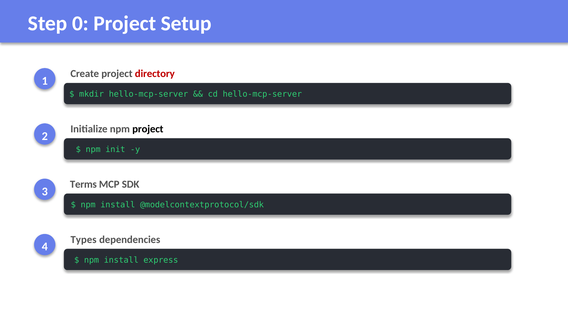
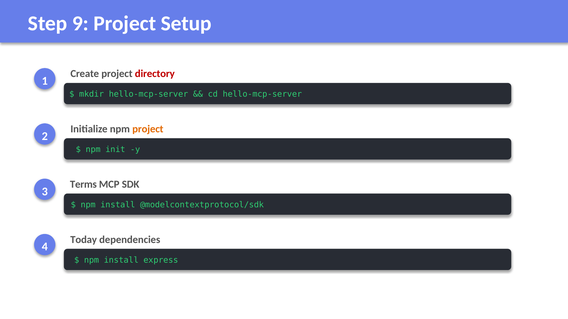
0: 0 -> 9 (80, 23)
project colour: black -> orange (148, 129)
Types: Types -> Today (84, 240)
